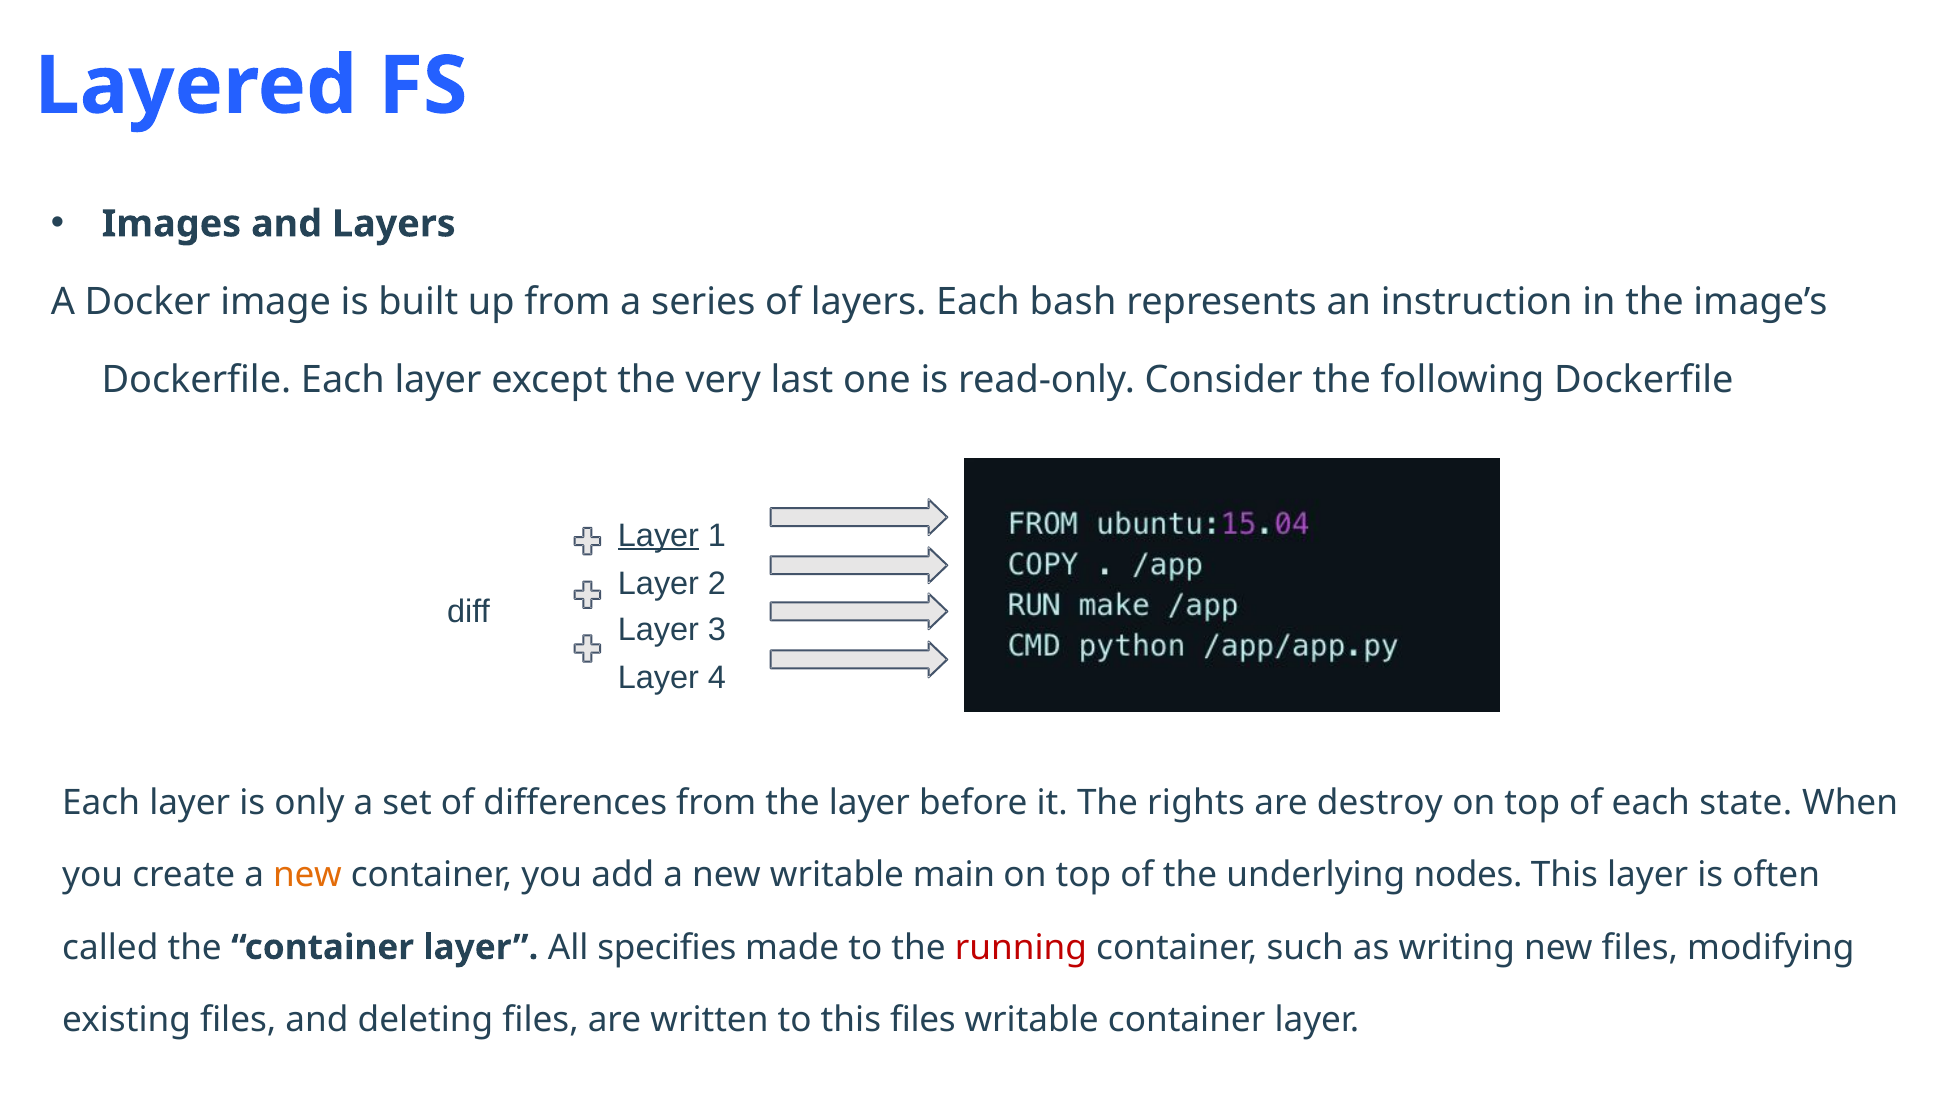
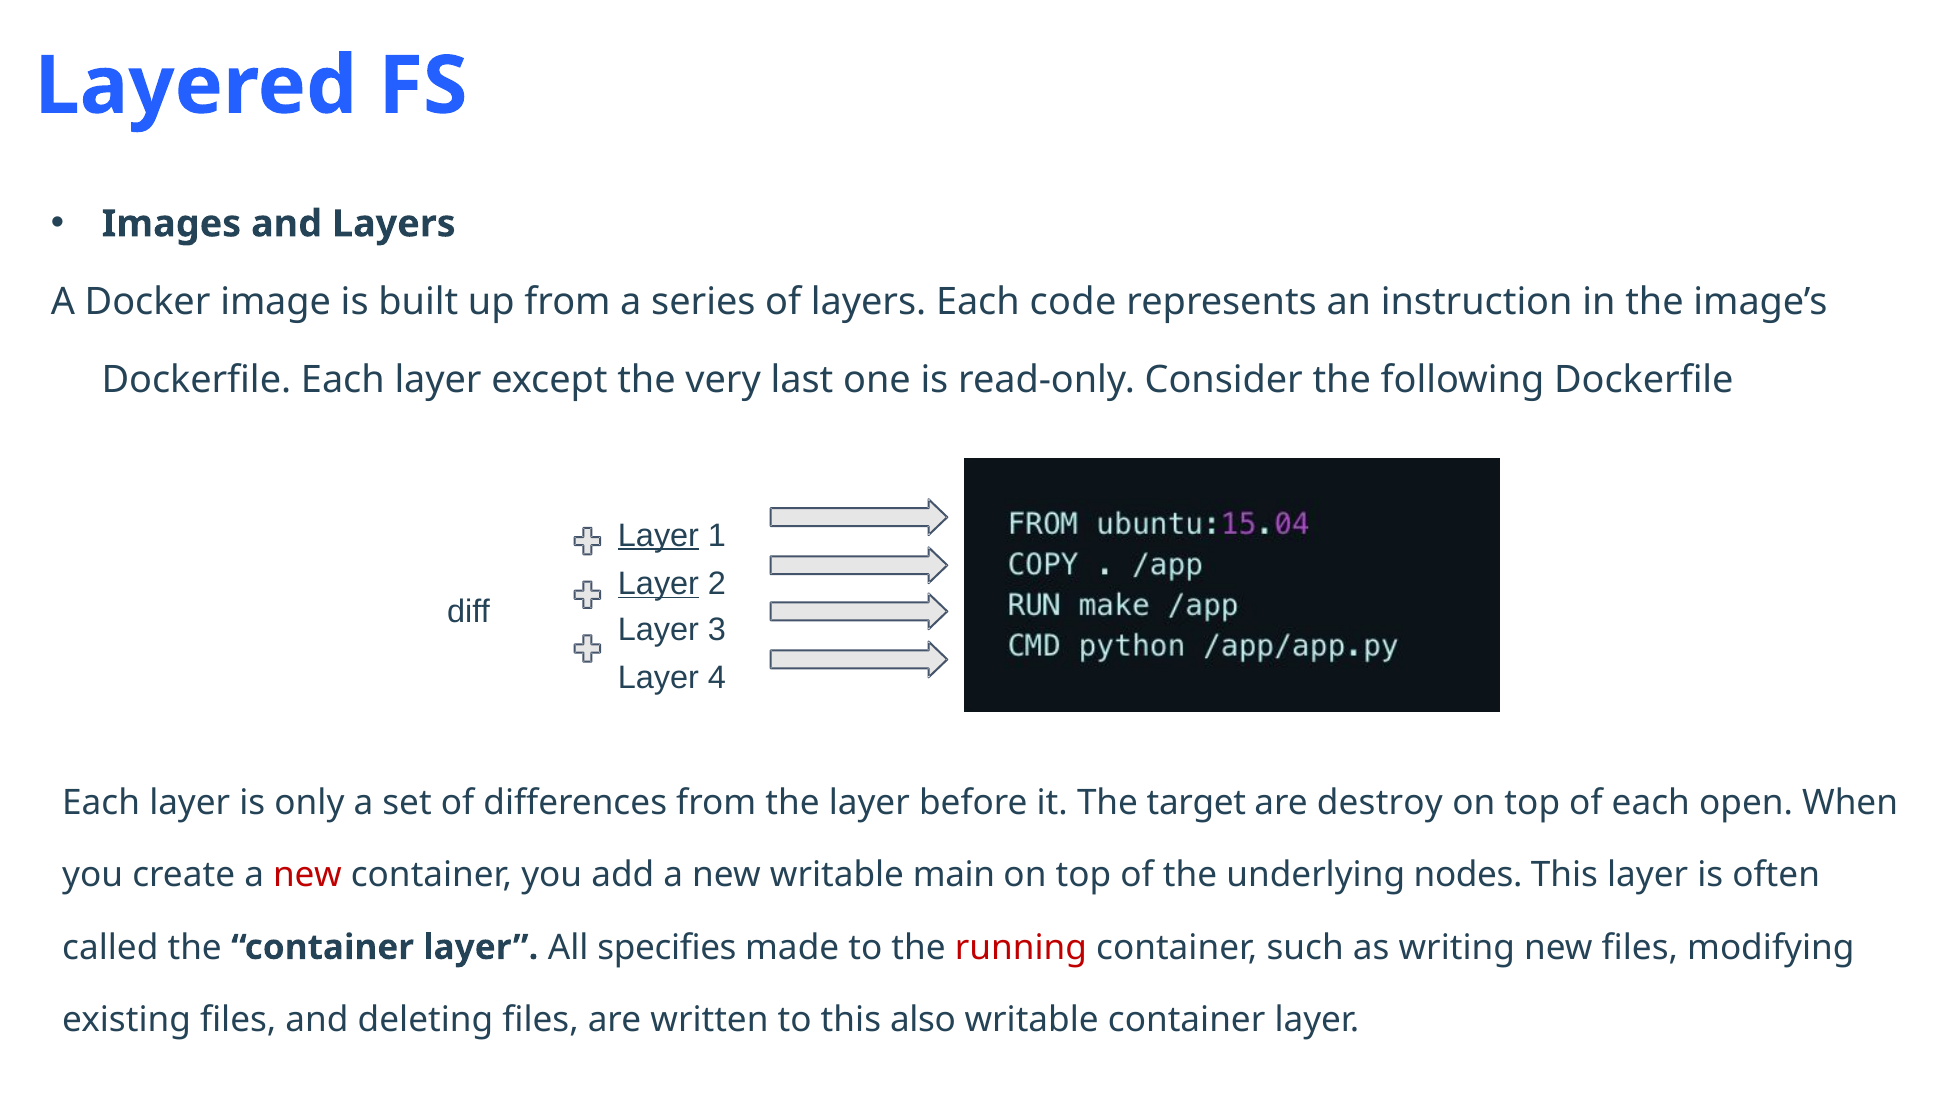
bash: bash -> code (1073, 302)
Layer underline: none -> present (658, 584)
rights: rights -> target (1196, 803)
state: state -> open (1746, 803)
new colour: orange -> red (308, 875)
this files: files -> also (923, 1020)
